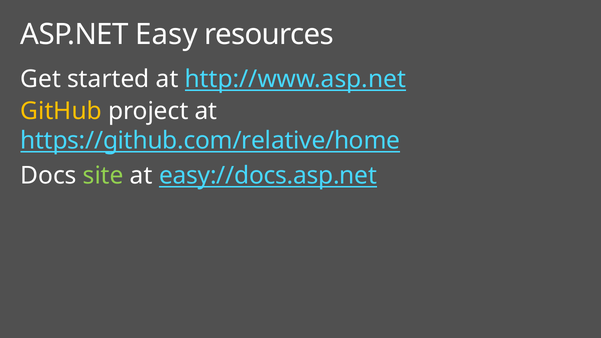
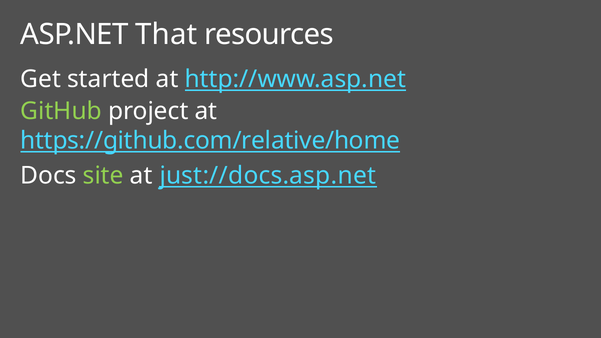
Easy: Easy -> That (166, 34)
GitHub colour: yellow -> light green (61, 111)
easy://docs.asp.net: easy://docs.asp.net -> just://docs.asp.net (268, 176)
